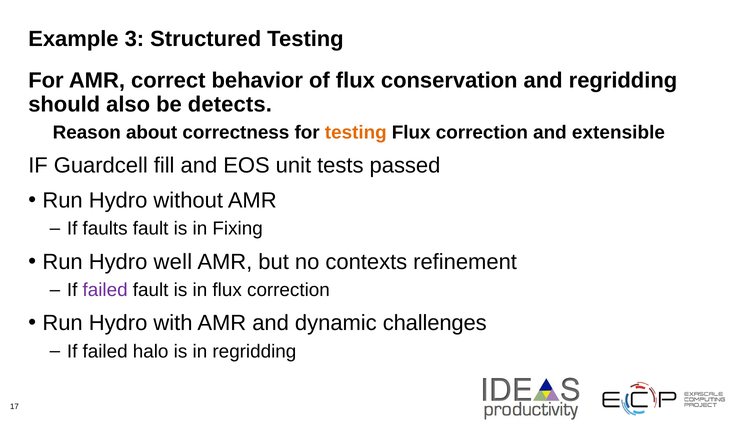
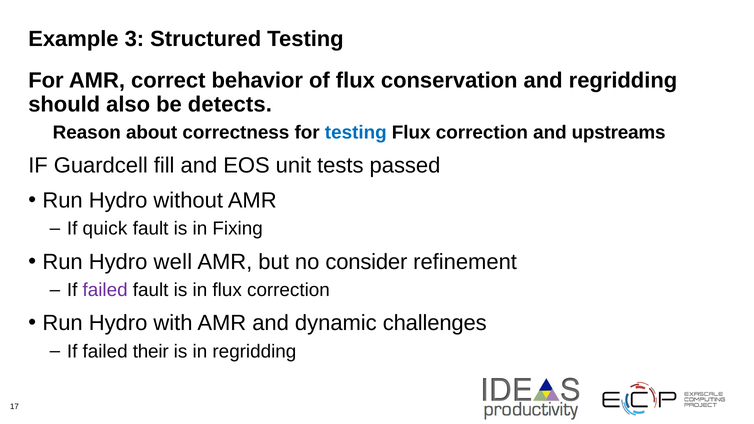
testing colour: orange -> blue (356, 133)
extensible: extensible -> upstreams (619, 133)
faults: faults -> quick (105, 229)
contexts: contexts -> consider (366, 262)
halo: halo -> their (151, 352)
